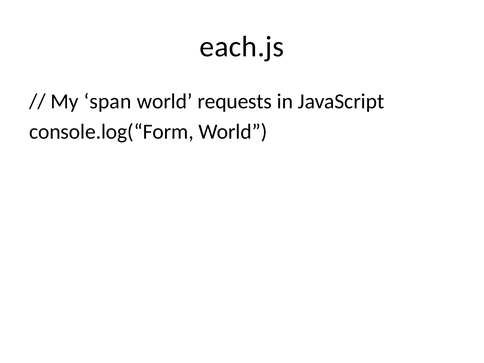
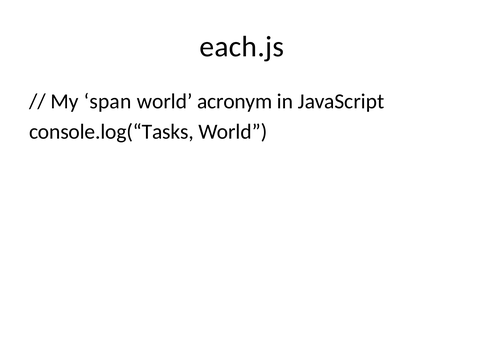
requests: requests -> acronym (235, 102)
console.log(“Form: console.log(“Form -> console.log(“Tasks (111, 132)
